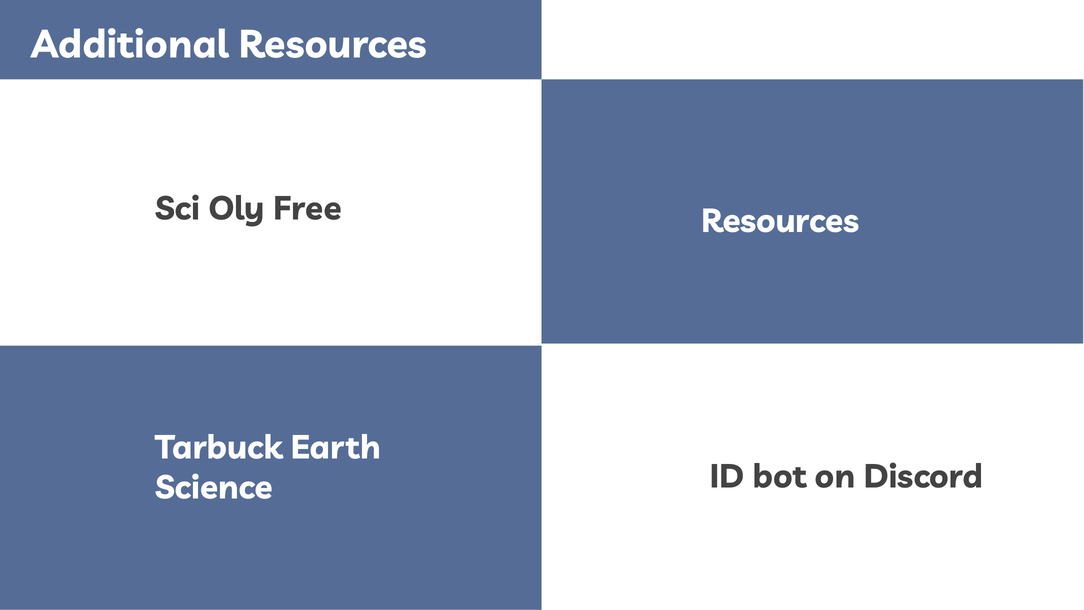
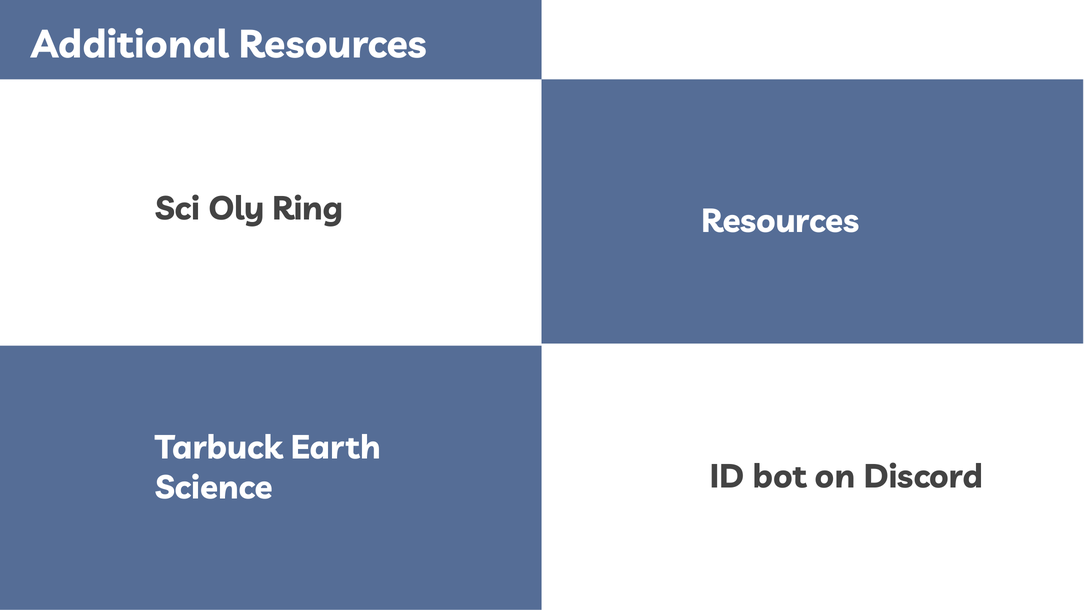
Free: Free -> Ring (308, 209)
